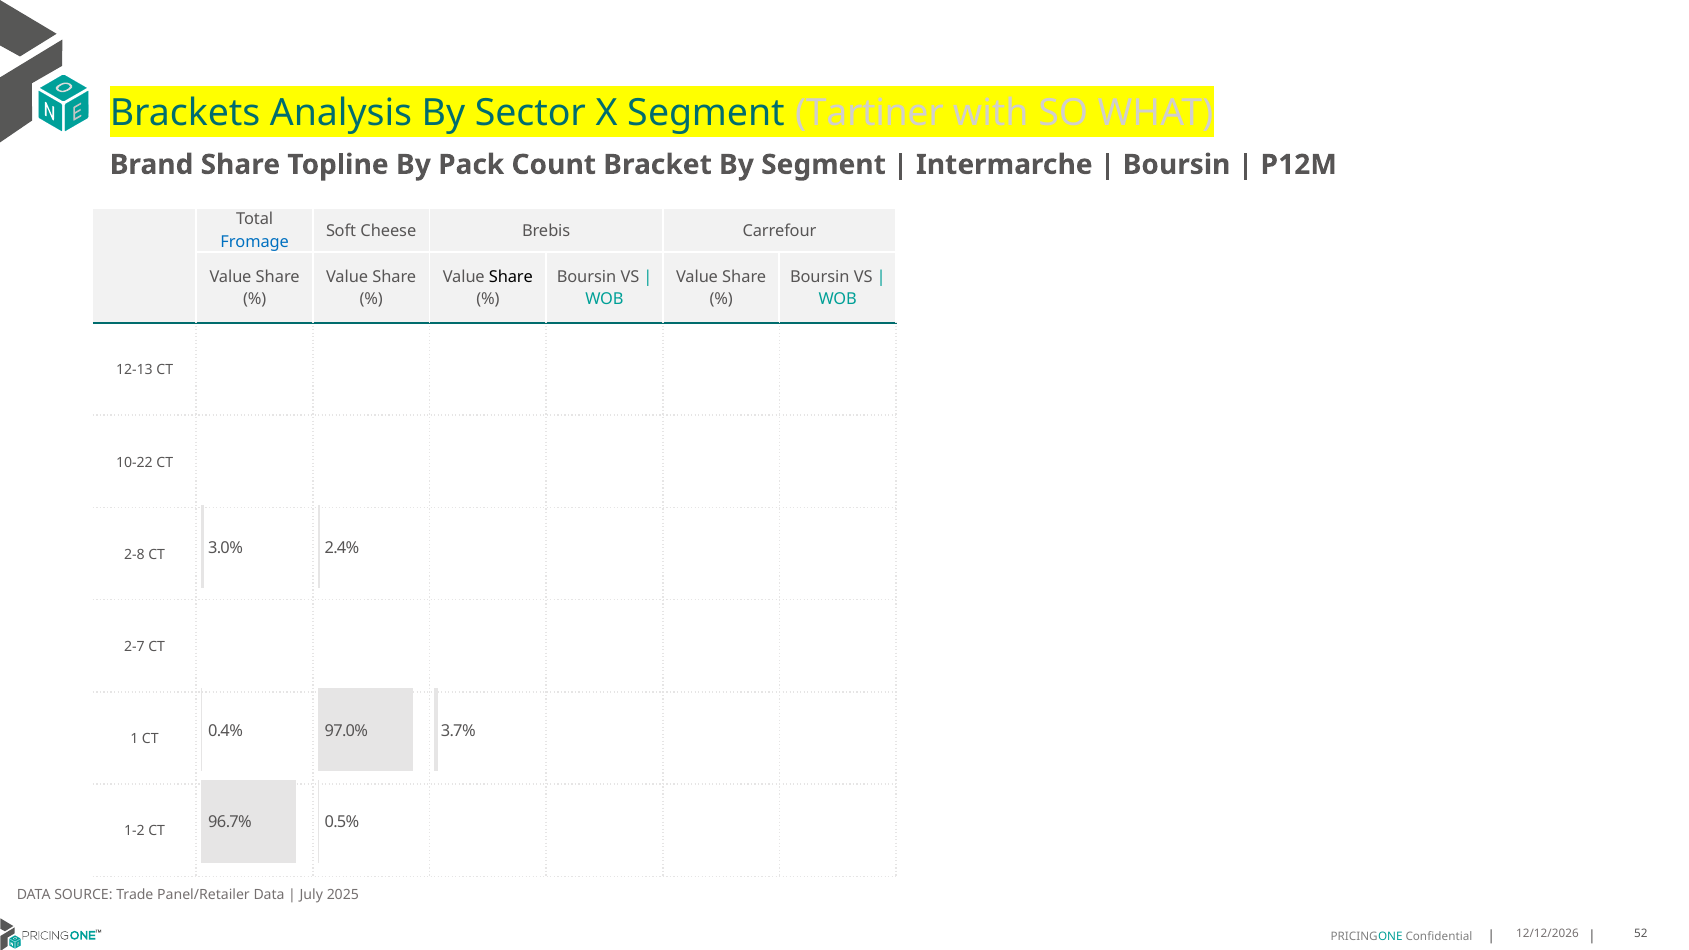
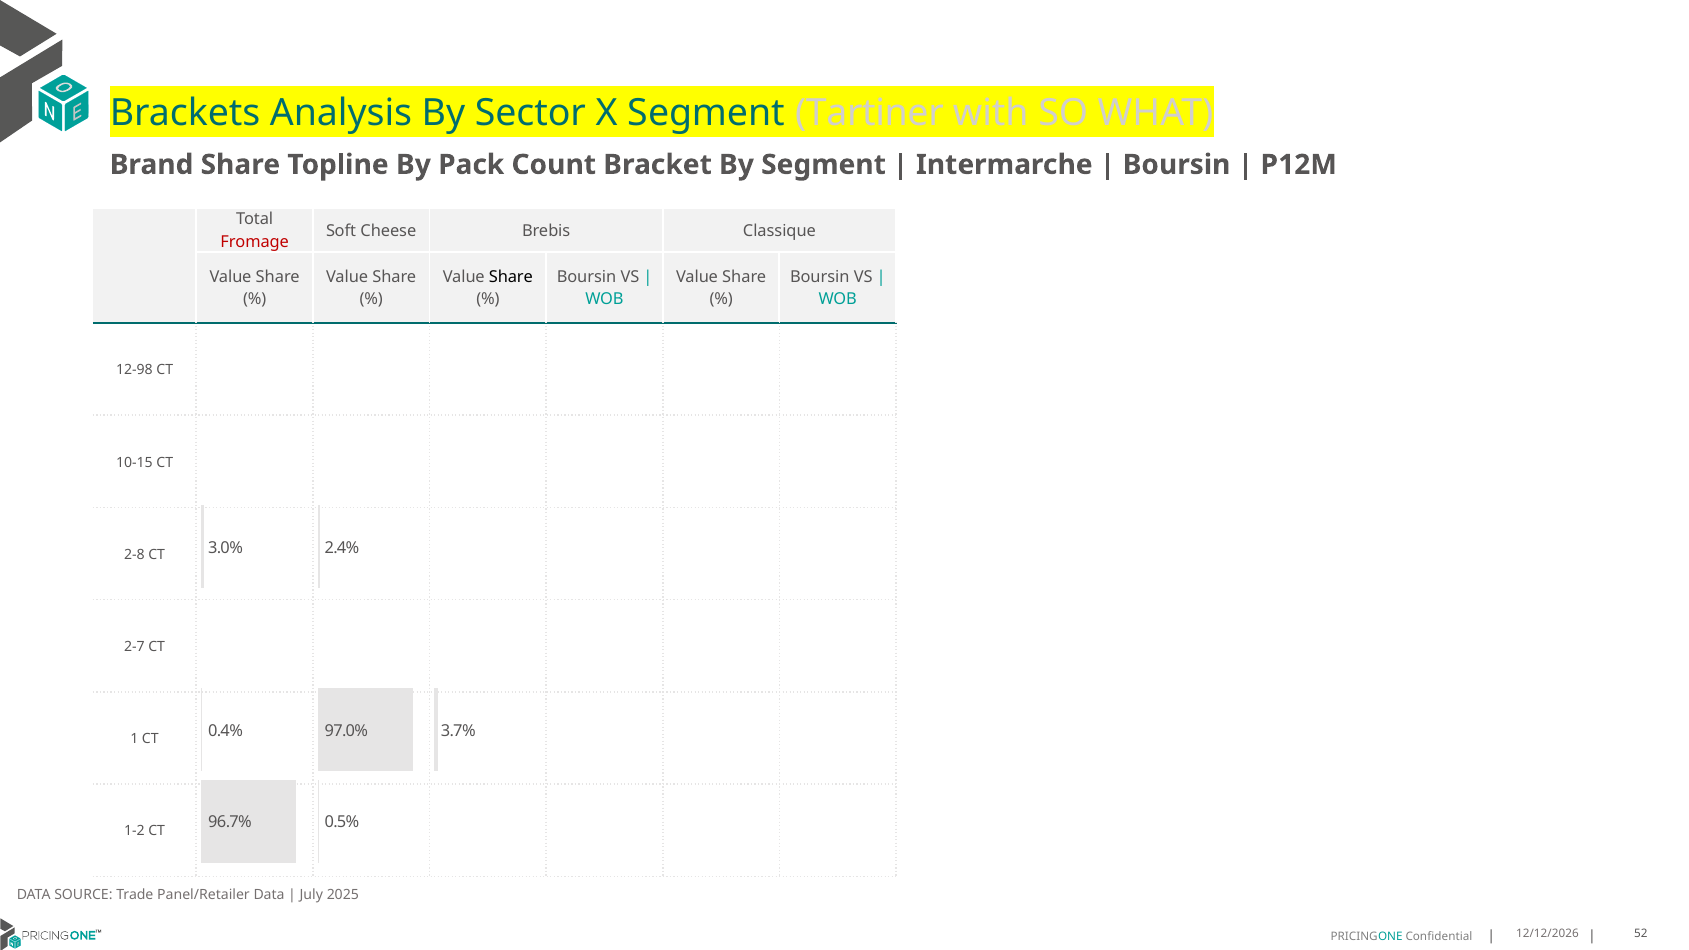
Carrefour: Carrefour -> Classique (779, 231)
Fromage colour: blue -> red (255, 242)
12-13: 12-13 -> 12-98 (134, 370)
10-22: 10-22 -> 10-15 (134, 462)
